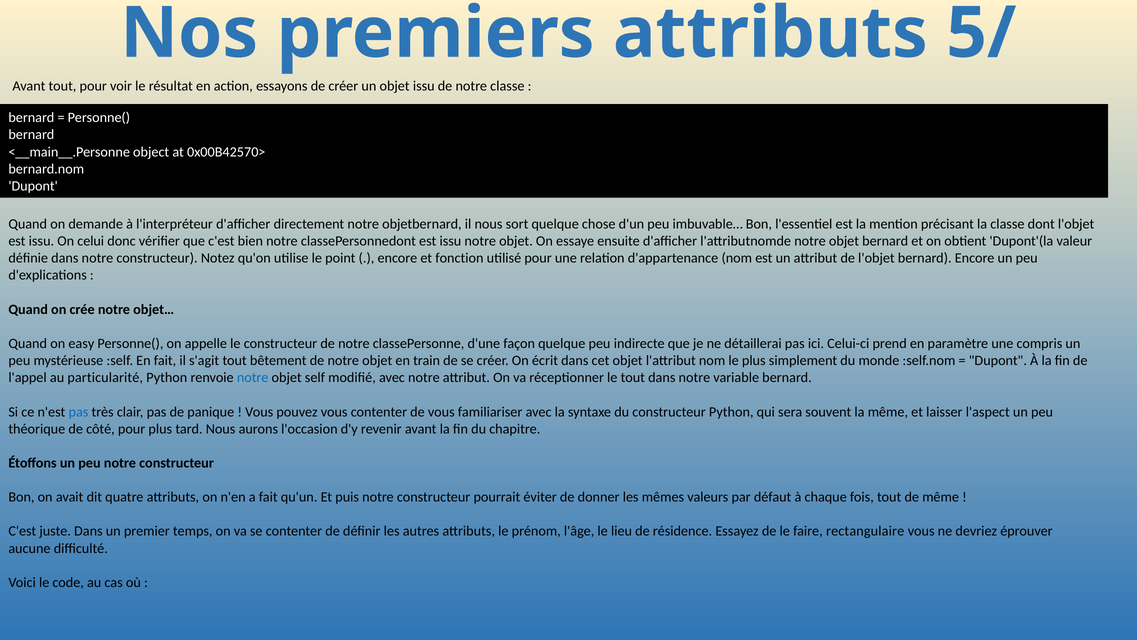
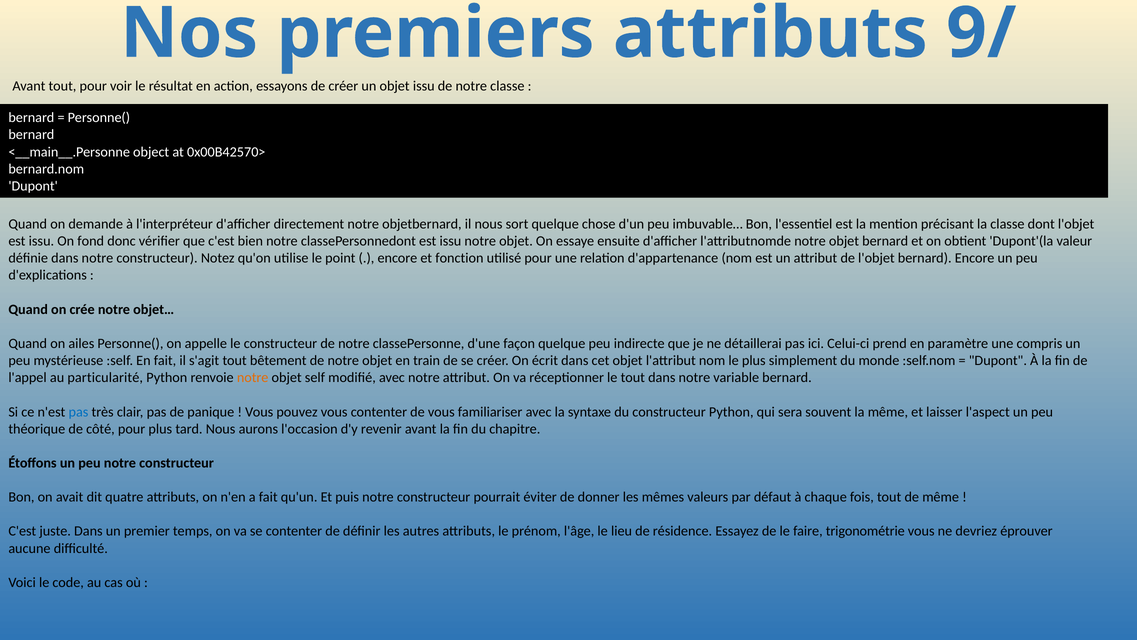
5/: 5/ -> 9/ (981, 33)
celui: celui -> fond (91, 241)
easy: easy -> ailes (81, 343)
notre colour: blue -> orange (253, 377)
rectangulaire: rectangulaire -> trigonométrie (865, 531)
